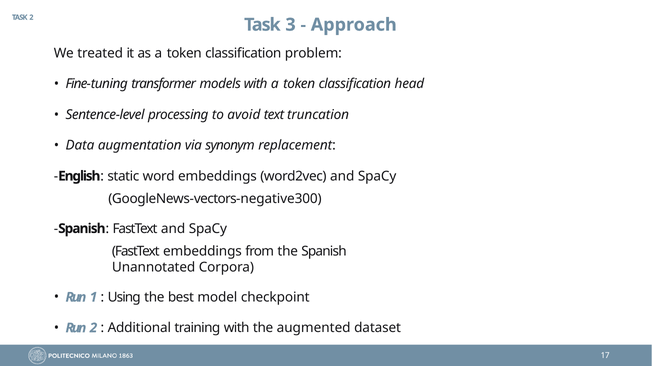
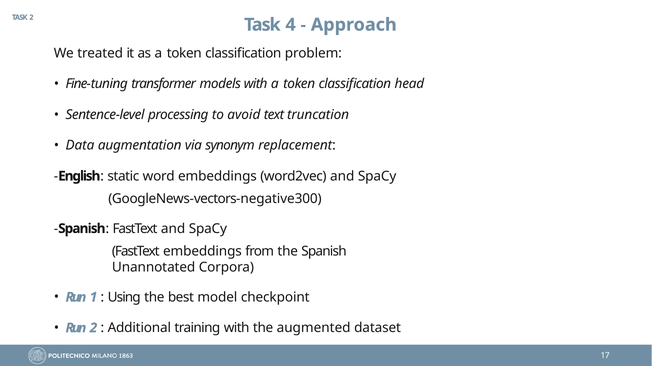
3: 3 -> 4 (291, 25)
